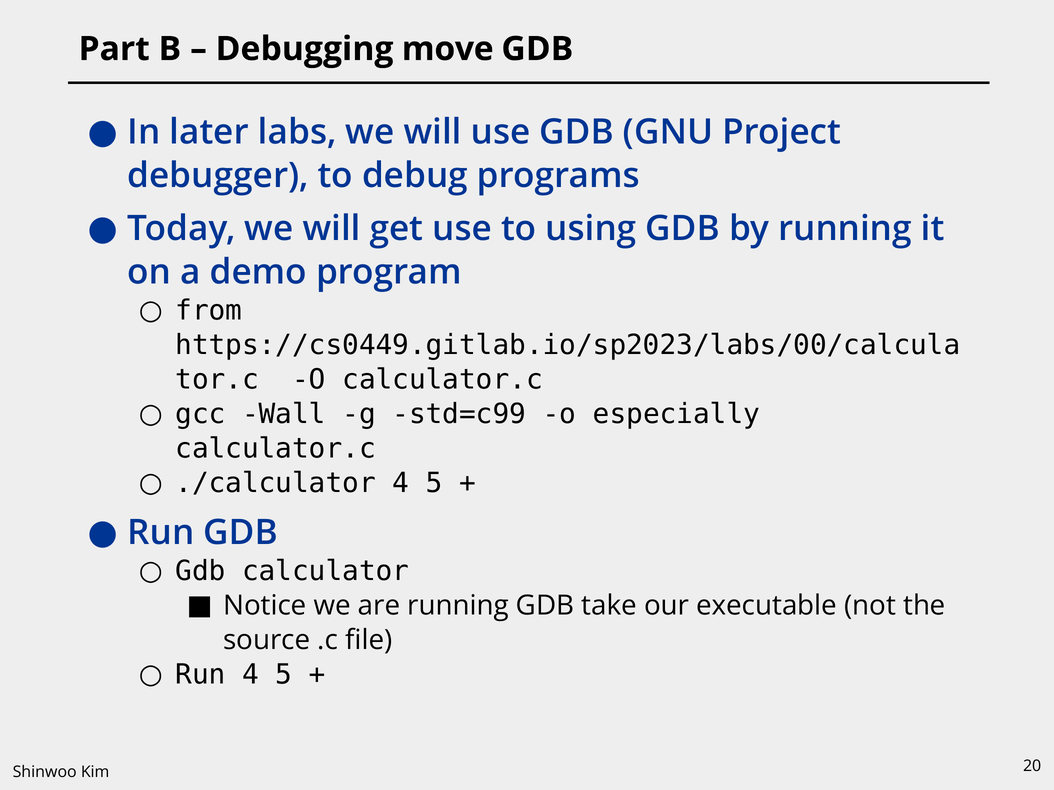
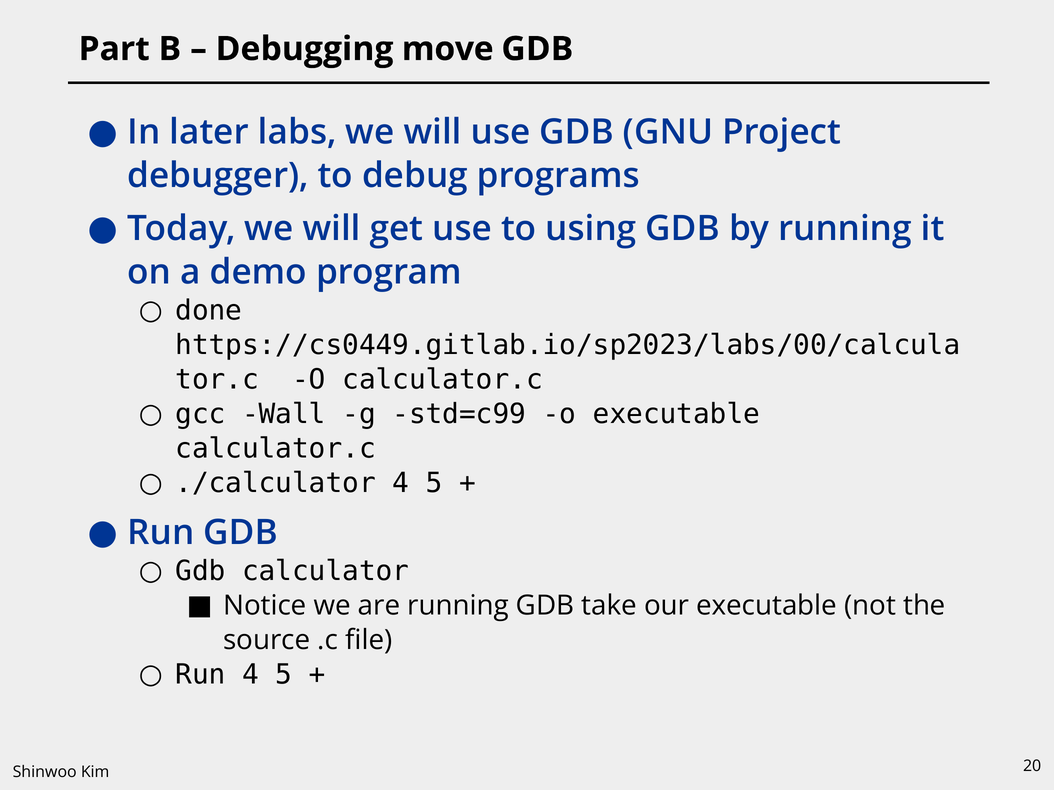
from: from -> done (209, 311)
o especially: especially -> executable (676, 415)
